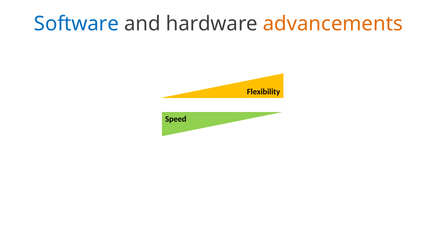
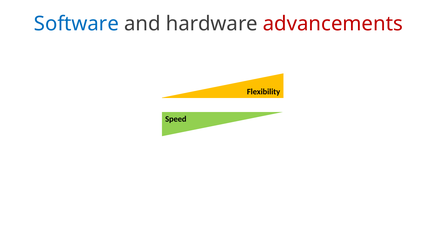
advancements colour: orange -> red (333, 24)
